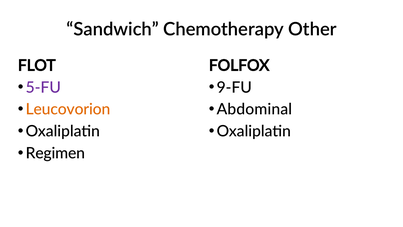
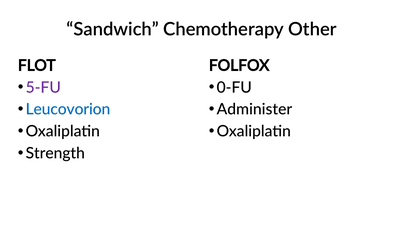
9-FU: 9-FU -> 0-FU (234, 87)
Leucovorion colour: orange -> blue (68, 109)
Abdominal: Abdominal -> Administer (254, 109)
Regimen: Regimen -> Strength (55, 153)
